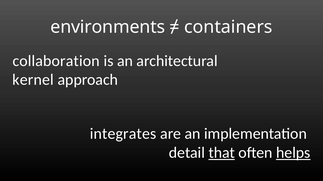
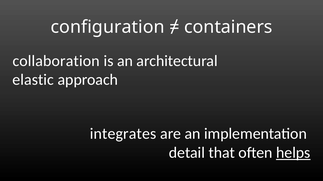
environments: environments -> configuration (108, 27)
kernel: kernel -> elastic (33, 80)
that underline: present -> none (222, 153)
